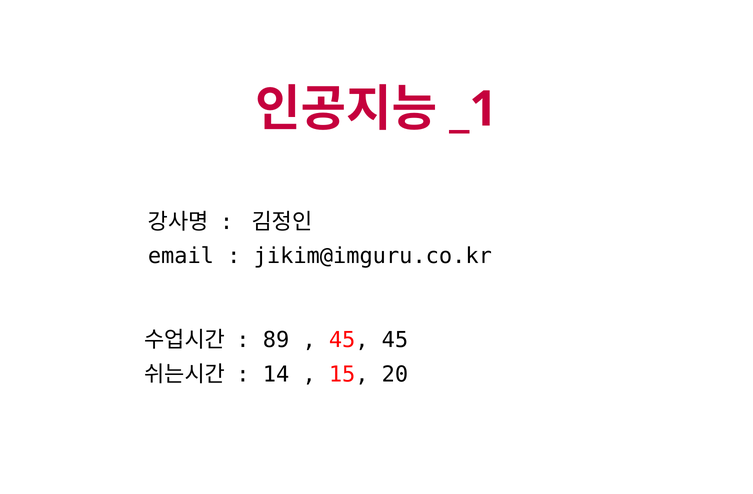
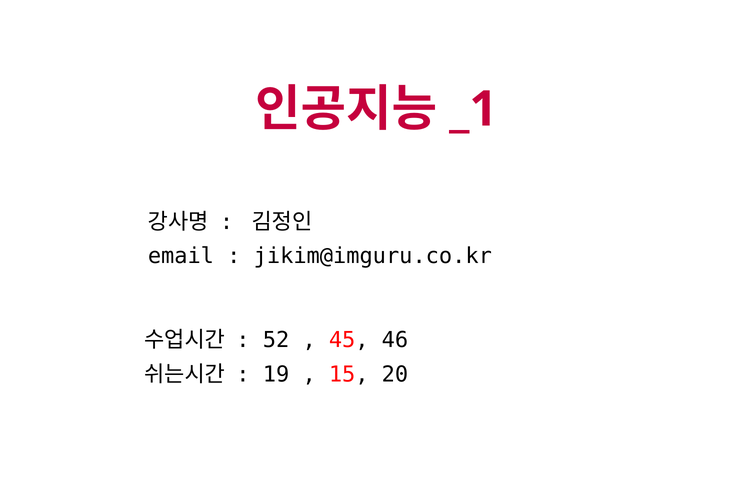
89: 89 -> 52 (276, 340)
45 45: 45 -> 46 (395, 340)
14: 14 -> 19 (276, 375)
